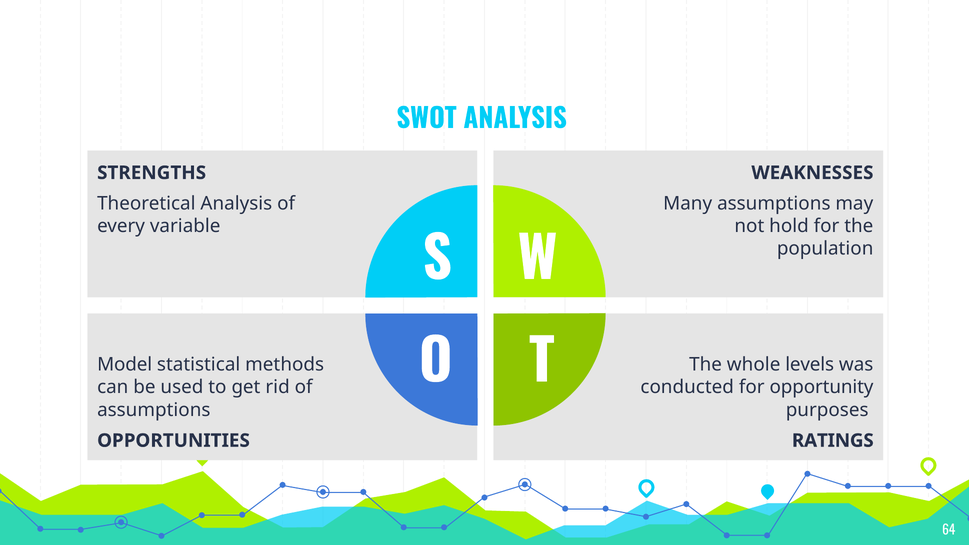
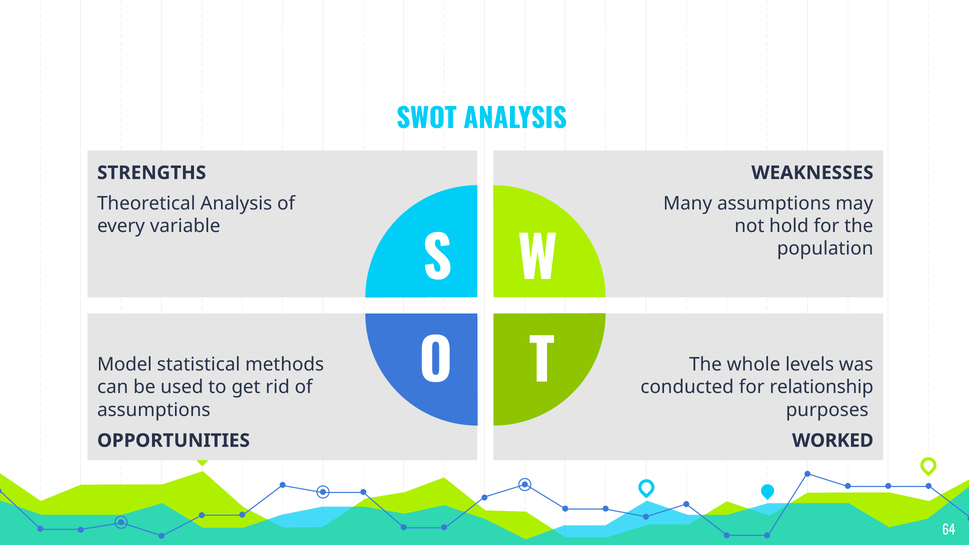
opportunity: opportunity -> relationship (822, 387)
RATINGS: RATINGS -> WORKED (833, 441)
